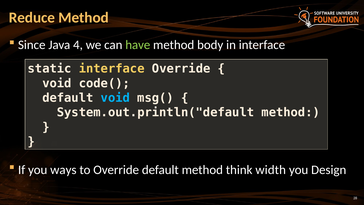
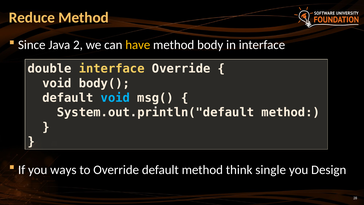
4: 4 -> 2 (78, 45)
have colour: light green -> yellow (138, 45)
static: static -> double (50, 69)
code(: code( -> body( (104, 83)
width: width -> single (271, 170)
